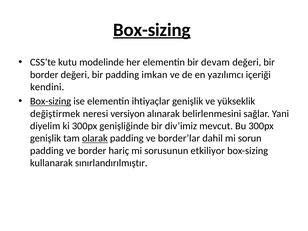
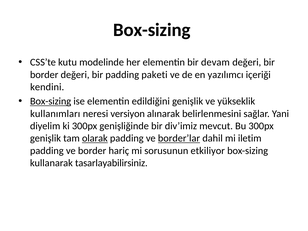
Box-sizing underline: present -> none (152, 30)
imkan: imkan -> paketi (154, 75)
ihtiyaçlar: ihtiyaçlar -> edildiğini (151, 101)
değiştirmek: değiştirmek -> kullanımları (55, 114)
border’lar underline: none -> present (179, 138)
sorun: sorun -> iletim (250, 138)
sınırlandırılmıştır: sınırlandırılmıştır -> tasarlayabilirsiniz (111, 163)
